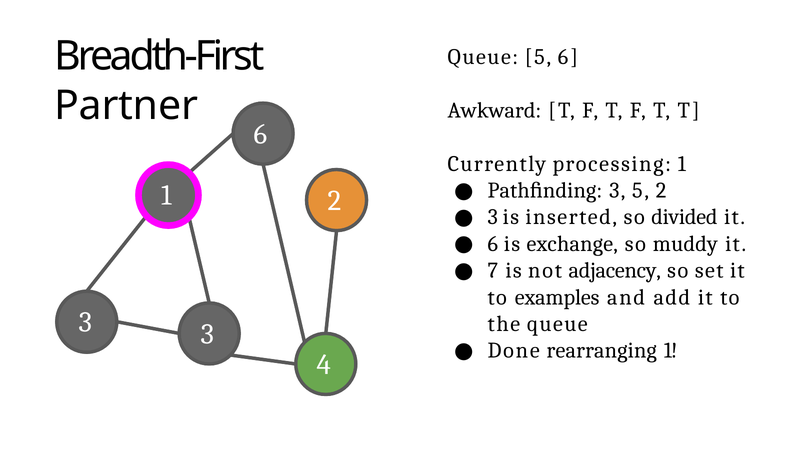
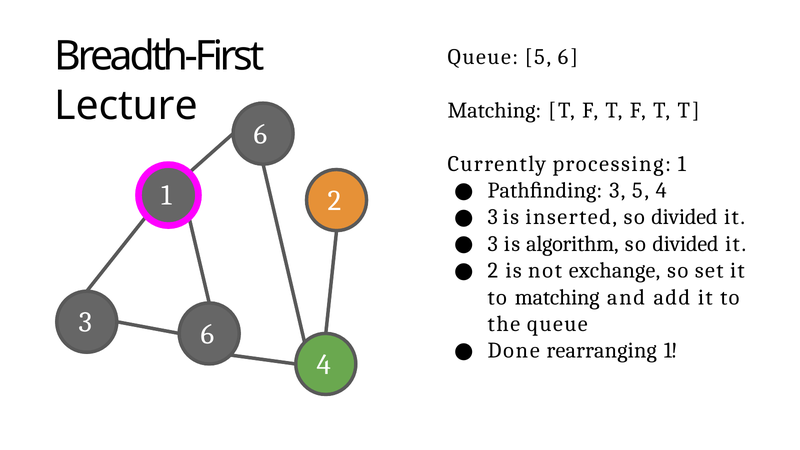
Partner: Partner -> Lecture (126, 106)
Awkward: Awkward -> Matching (494, 110)
5 2: 2 -> 4 (661, 190)
6: 6 -> 3 (493, 244)
exchange: exchange -> algorithm (572, 244)
muddy: muddy -> divided (686, 244)
7: 7 -> 2 (493, 271)
adjacency: adjacency -> exchange (615, 271)
to examples: examples -> matching (557, 297)
3 3: 3 -> 6 (207, 334)
